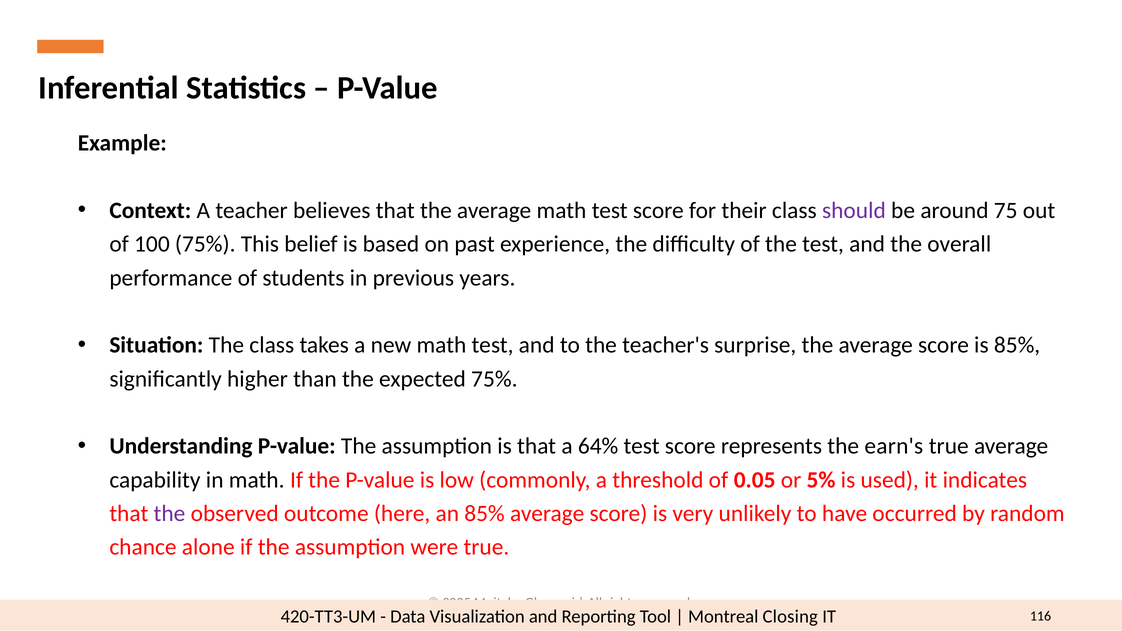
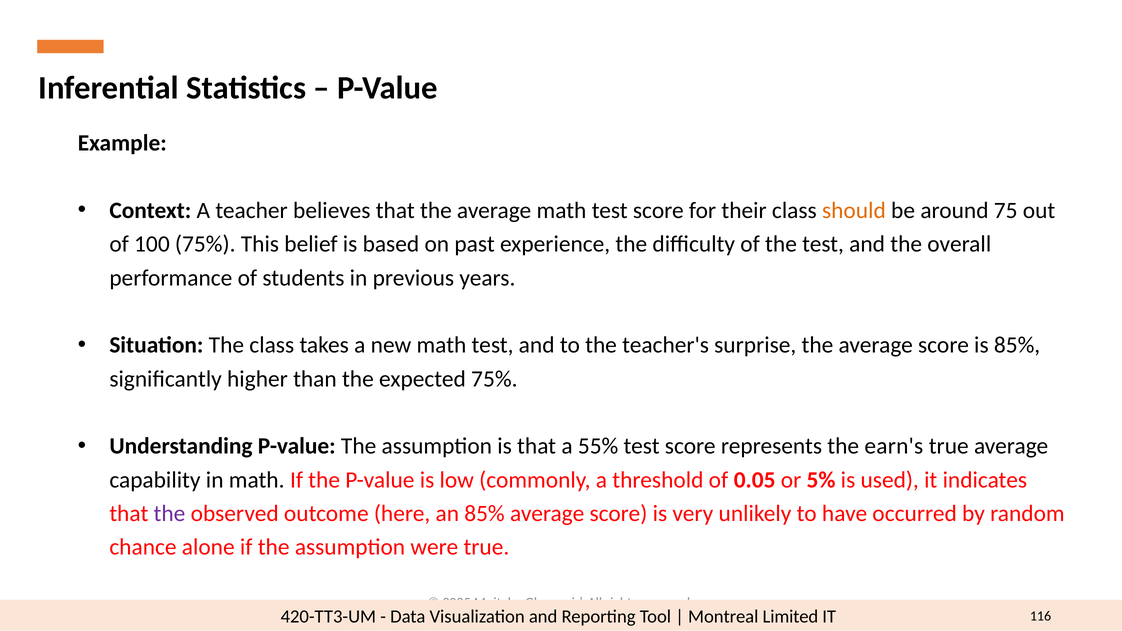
should colour: purple -> orange (854, 211)
64%: 64% -> 55% (598, 446)
Closing: Closing -> Limited (790, 617)
